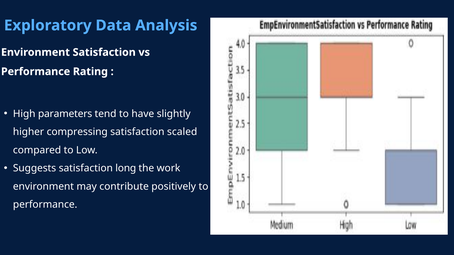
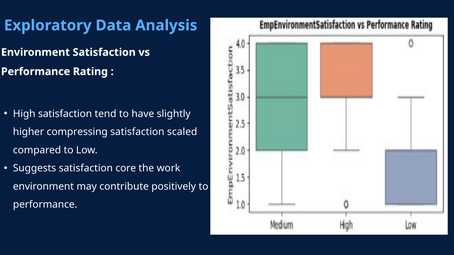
High parameters: parameters -> satisfaction (65, 114)
long: long -> core (126, 168)
